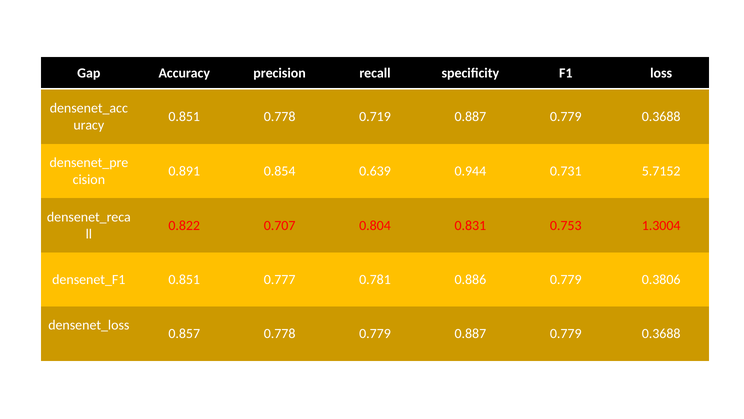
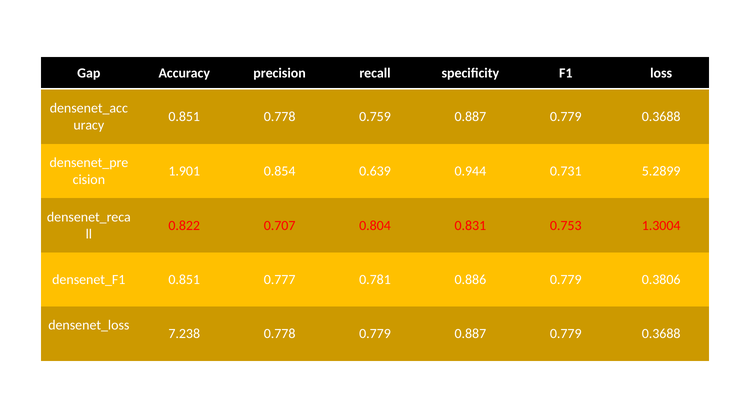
0.719: 0.719 -> 0.759 (375, 116)
0.891: 0.891 -> 1.901 (184, 171)
5.7152: 5.7152 -> 5.2899 (661, 171)
0.857: 0.857 -> 7.238 (184, 333)
